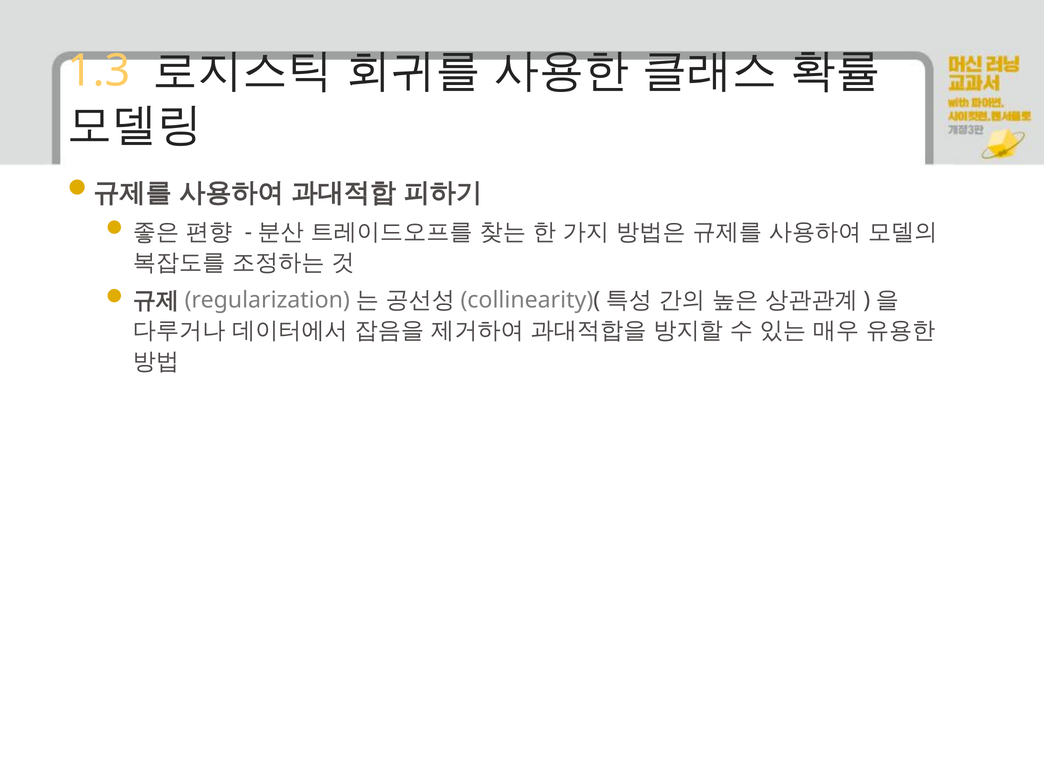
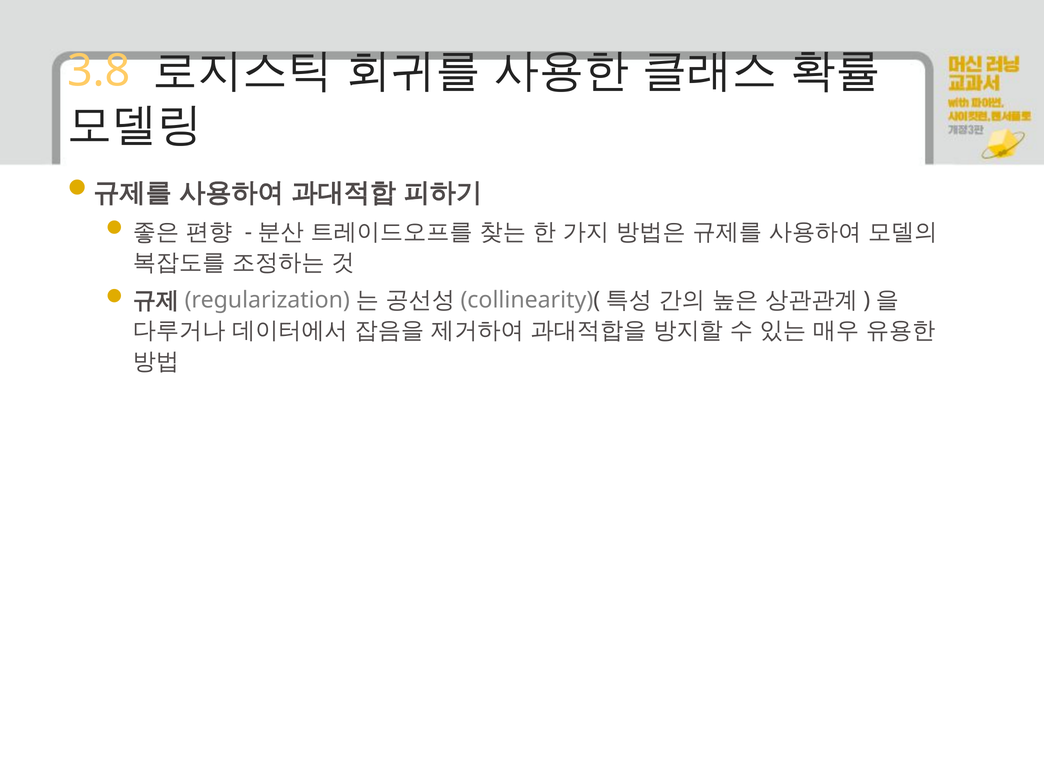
1.3: 1.3 -> 3.8 (99, 71)
